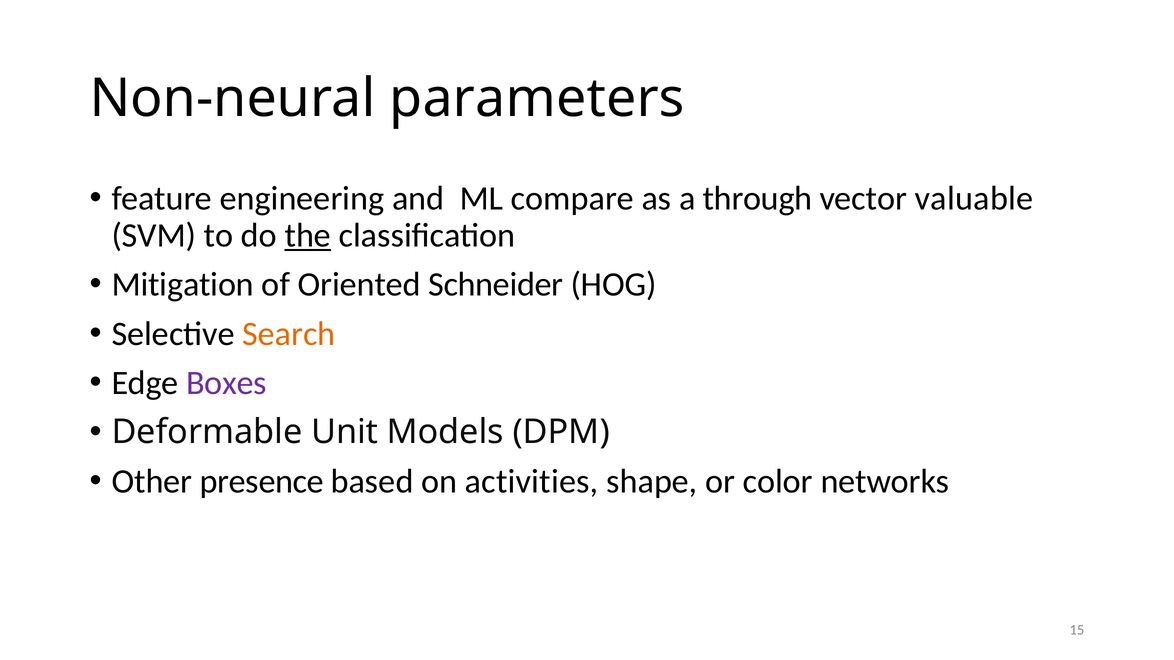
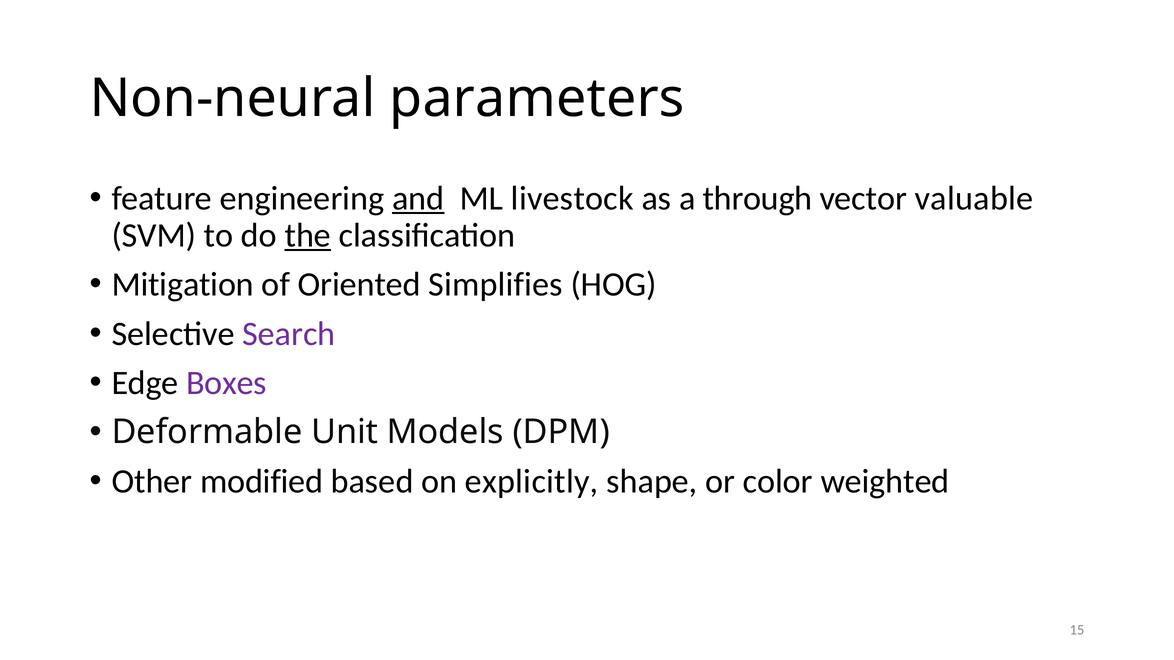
and underline: none -> present (418, 198)
compare: compare -> livestock (572, 198)
Schneider: Schneider -> Simplifies (496, 285)
Search colour: orange -> purple (289, 334)
presence: presence -> modified (262, 482)
activities: activities -> explicitly (532, 482)
networks: networks -> weighted (885, 482)
